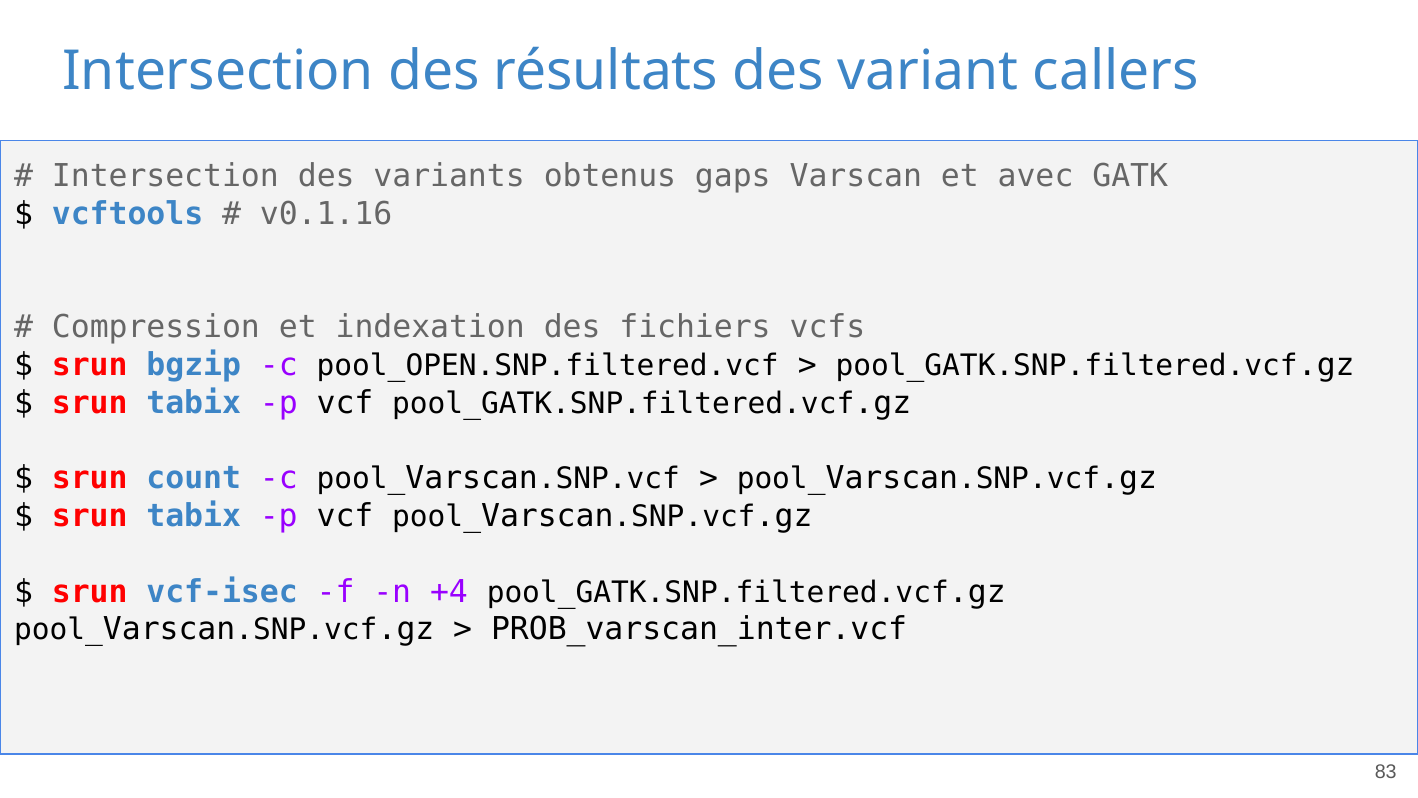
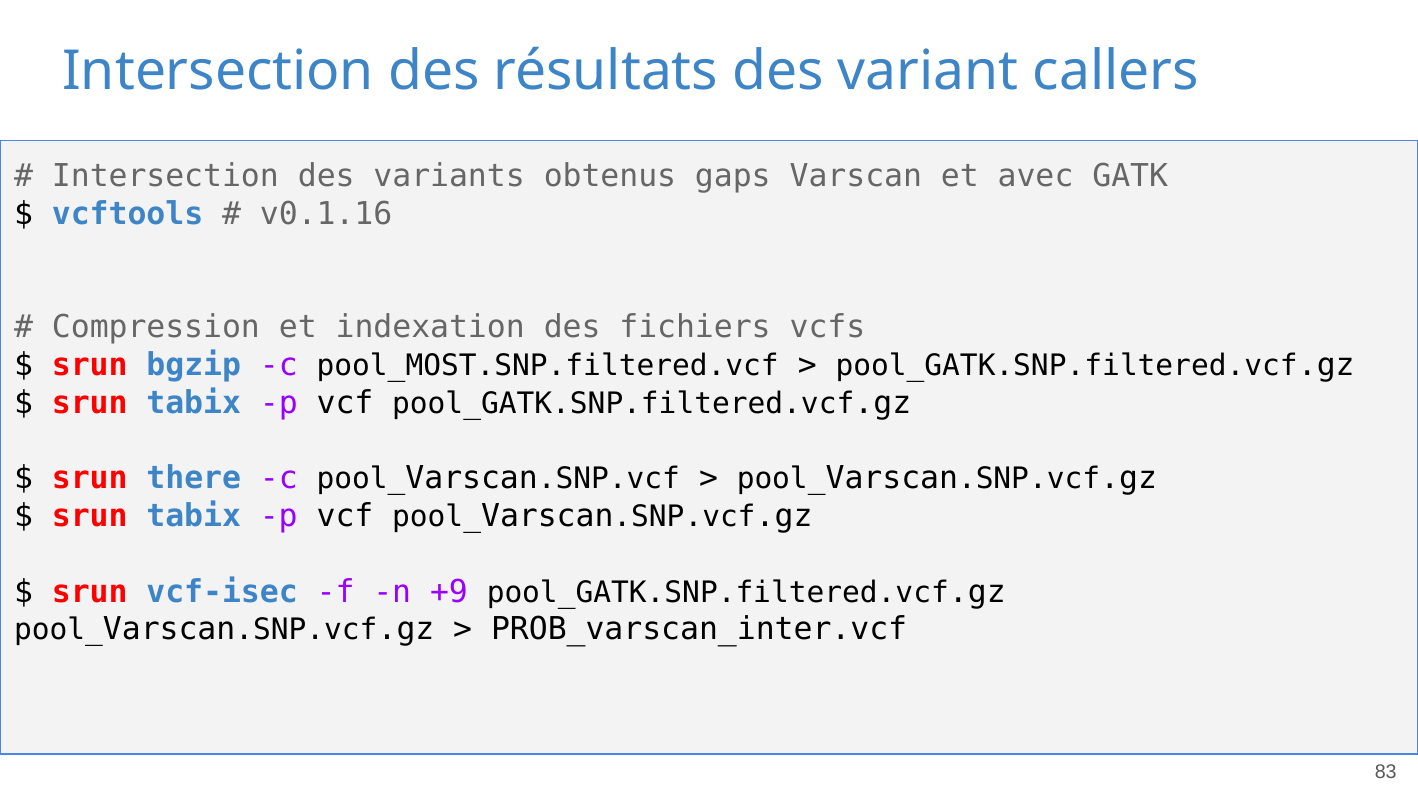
pool_OPEN.SNP.filtered.vcf: pool_OPEN.SNP.filtered.vcf -> pool_MOST.SNP.filtered.vcf (548, 365)
count: count -> there (194, 478)
+4: +4 -> +9 (449, 591)
